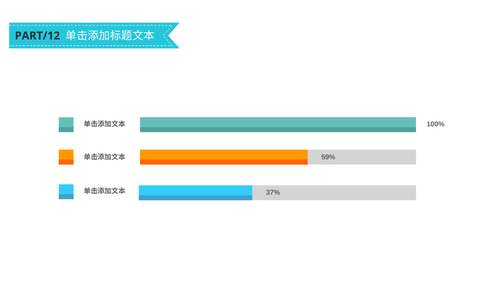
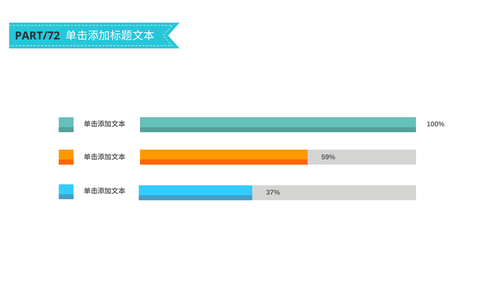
PART/12: PART/12 -> PART/72 (37, 36)
